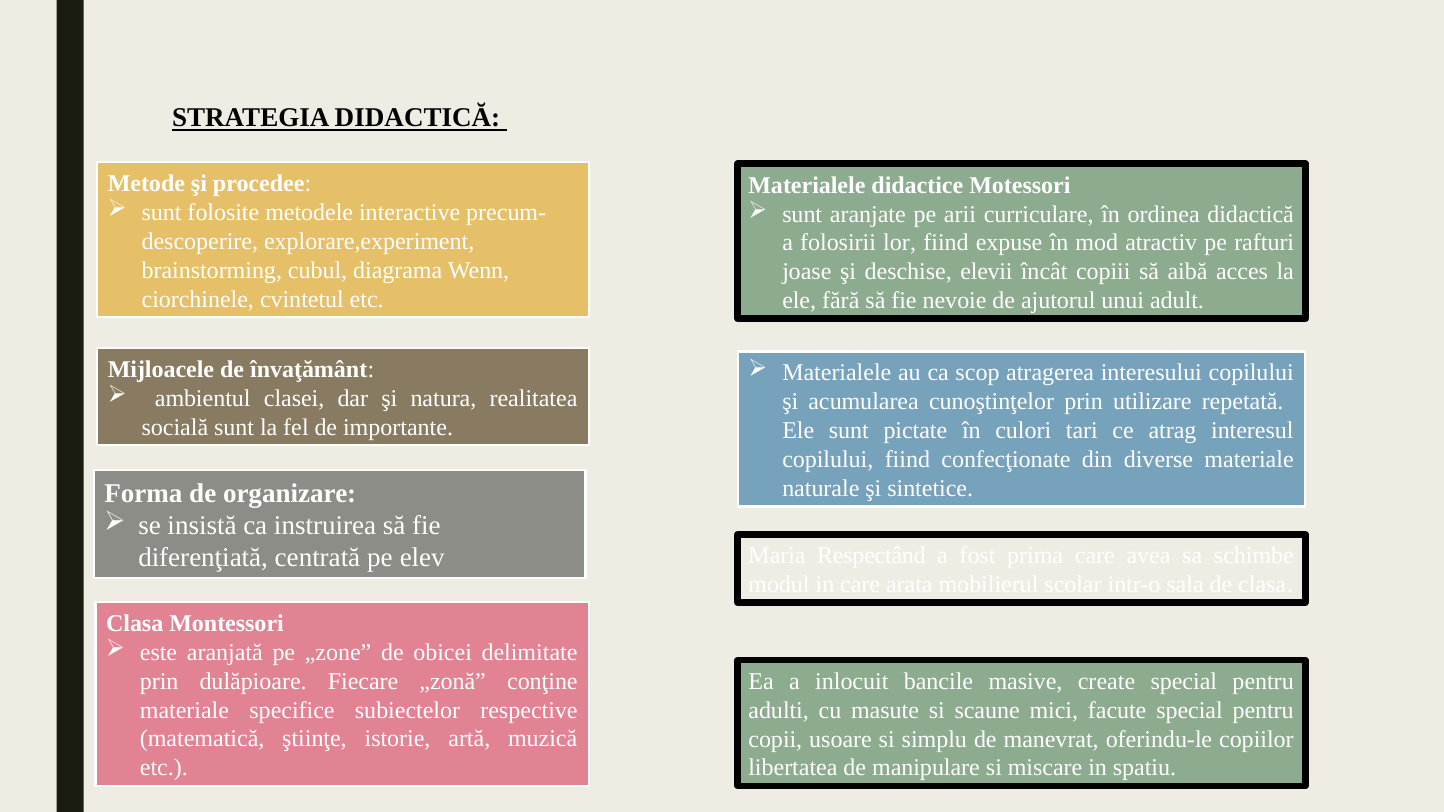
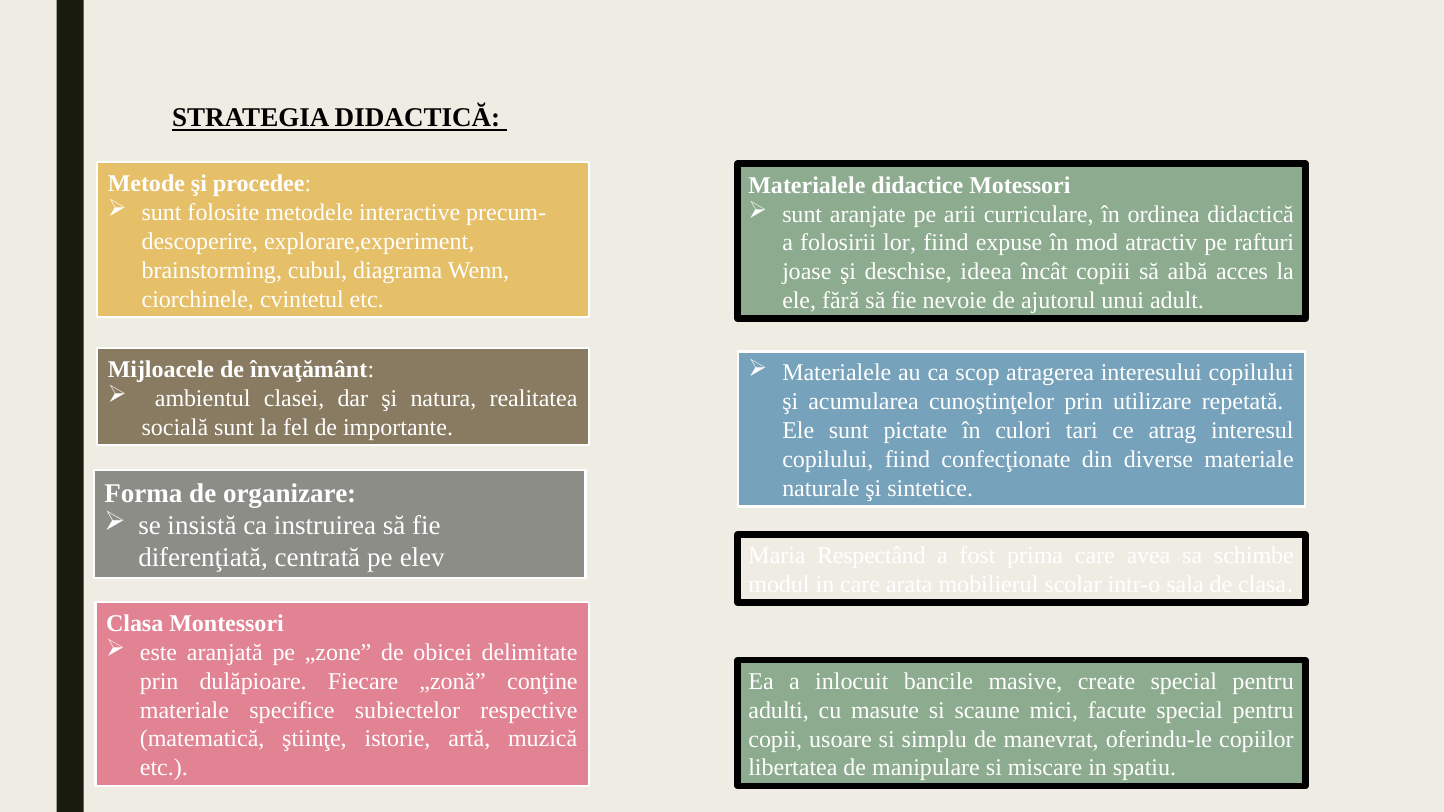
elevii: elevii -> ideea (986, 272)
